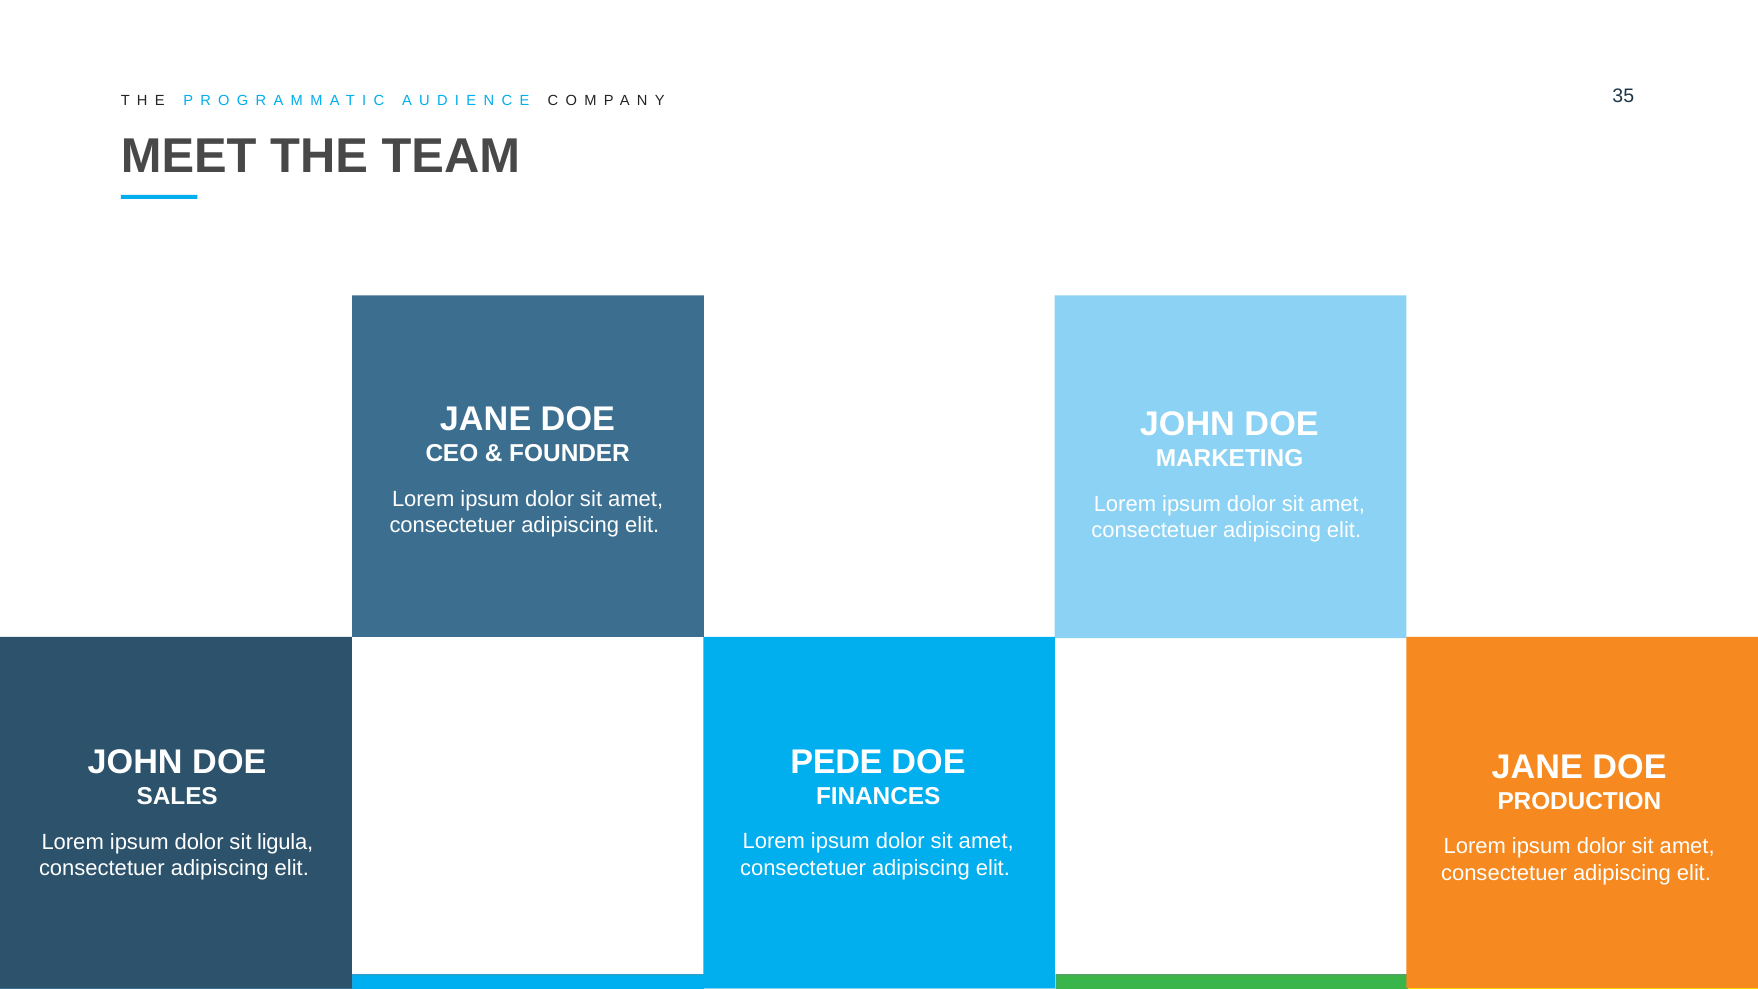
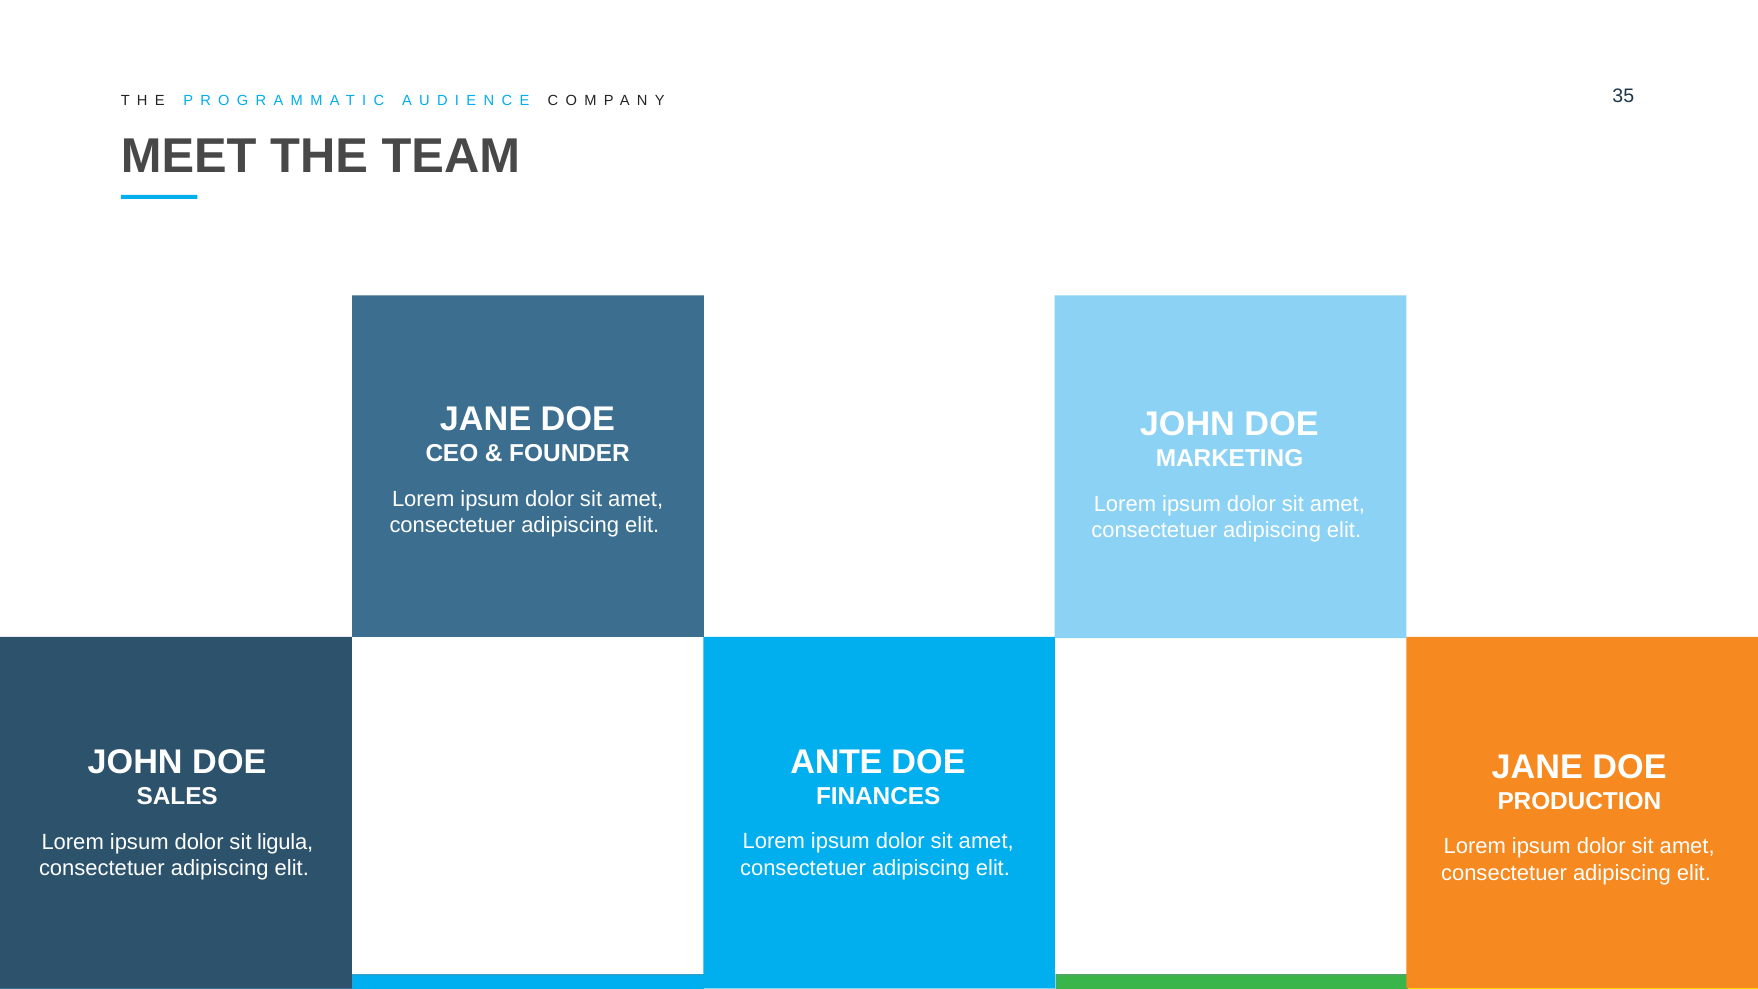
PEDE: PEDE -> ANTE (836, 762)
